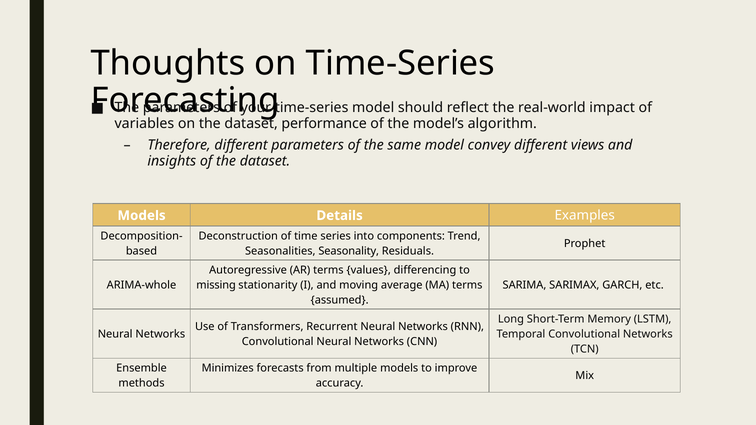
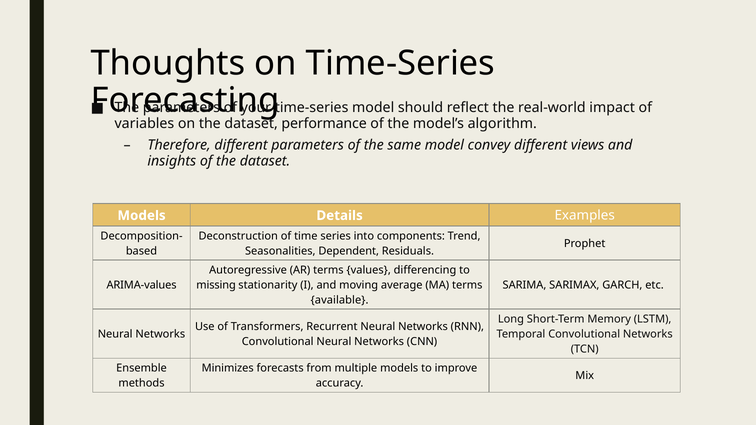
Seasonality: Seasonality -> Dependent (349, 251)
ARIMA-whole: ARIMA-whole -> ARIMA-values (142, 285)
assumed: assumed -> available (340, 300)
